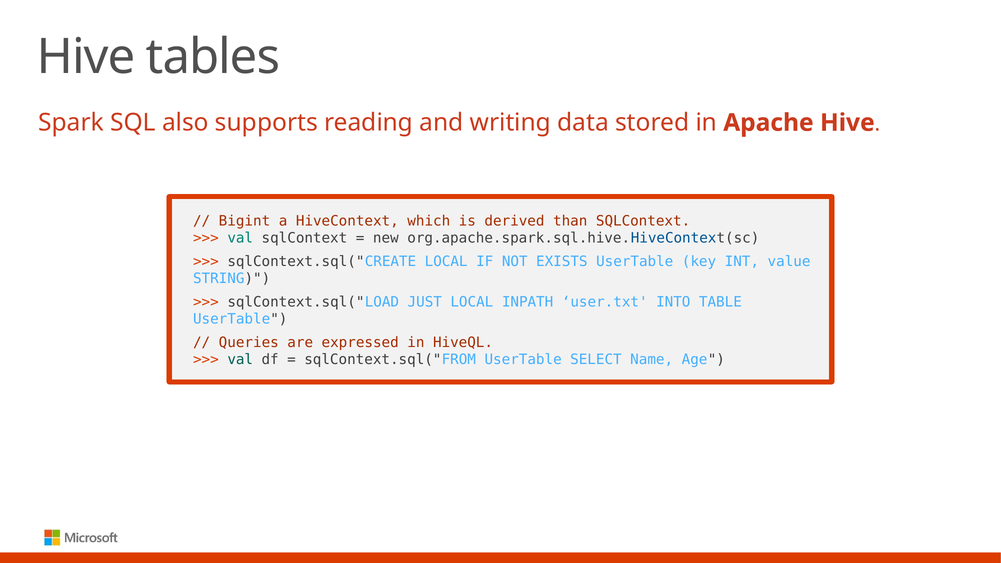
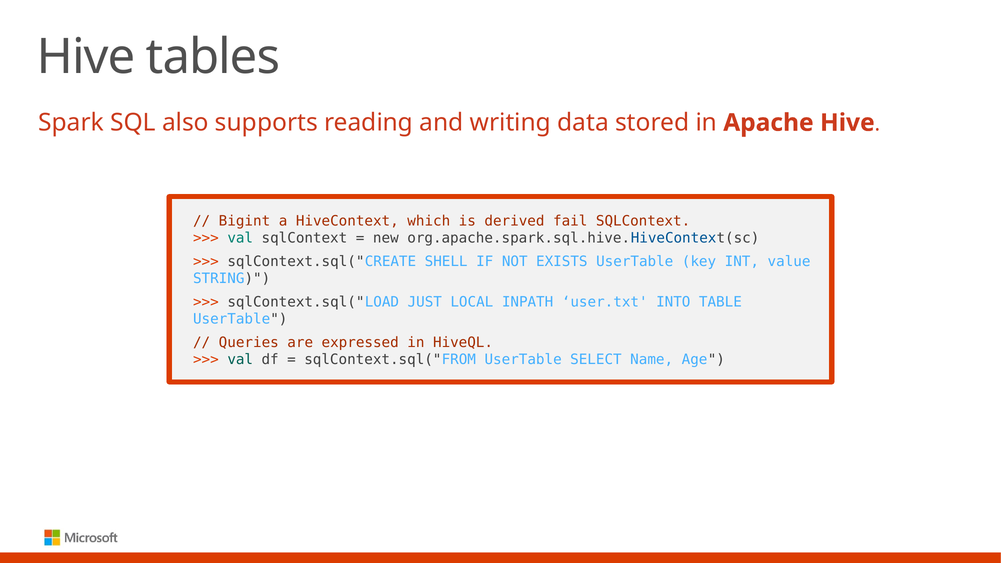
than: than -> fail (570, 221)
sqlContext.sql("CREATE LOCAL: LOCAL -> SHELL (446, 261)
